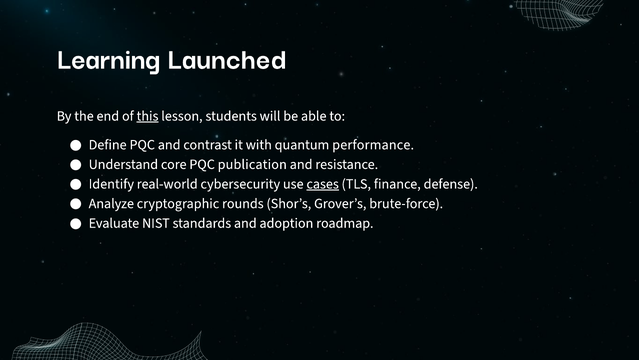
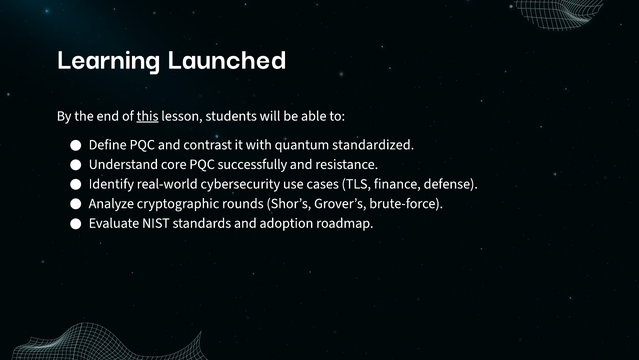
performance: performance -> standardized (373, 144)
publication: publication -> successfully (252, 164)
cases underline: present -> none (323, 184)
